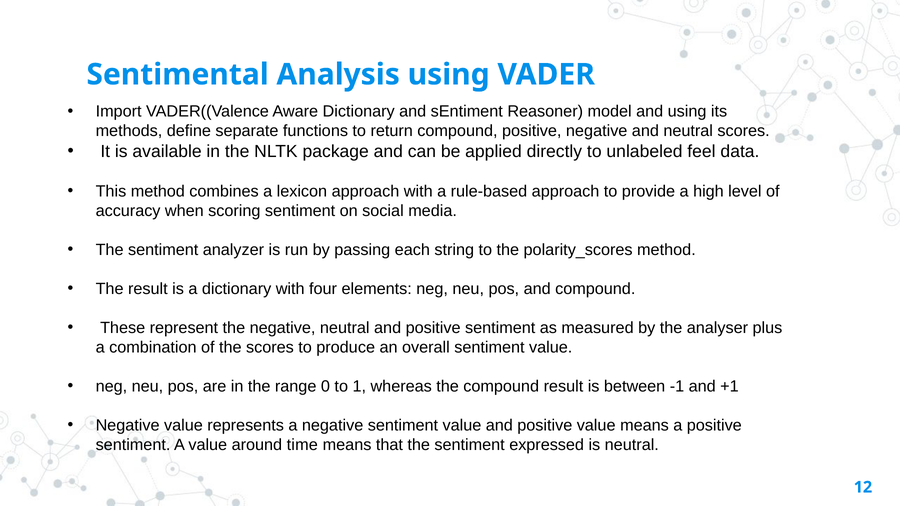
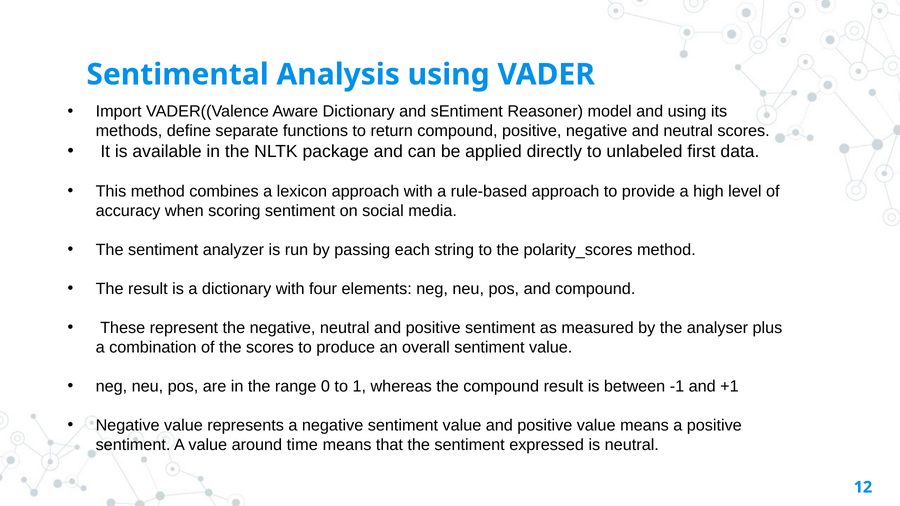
feel: feel -> first (701, 152)
